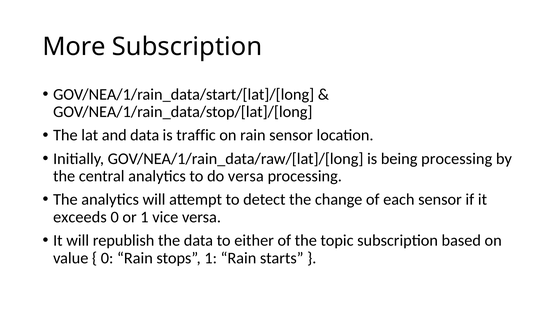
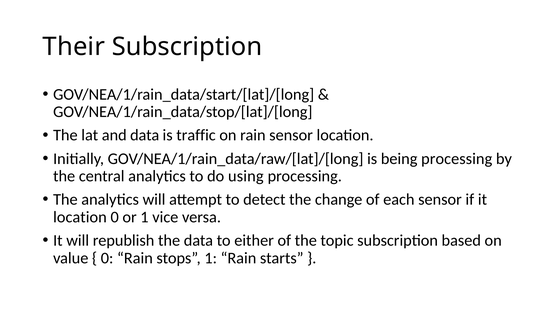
More: More -> Their (74, 47)
do versa: versa -> using (246, 176)
exceeds: exceeds -> location (80, 217)
